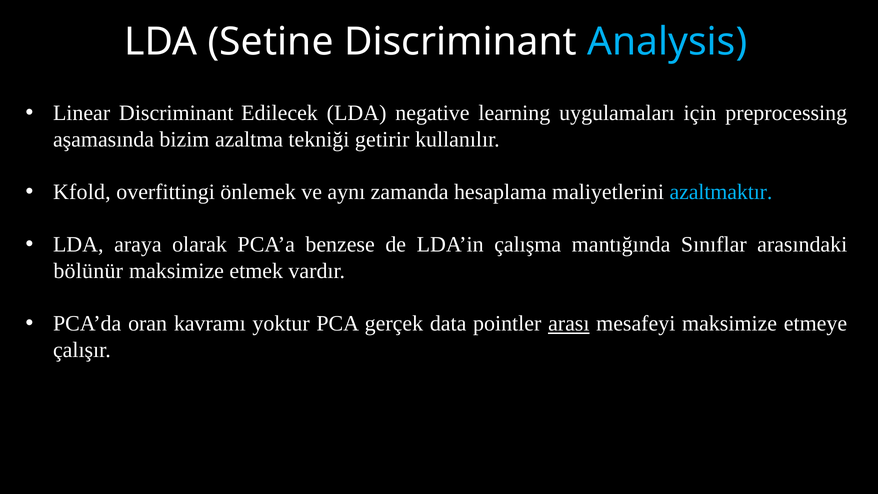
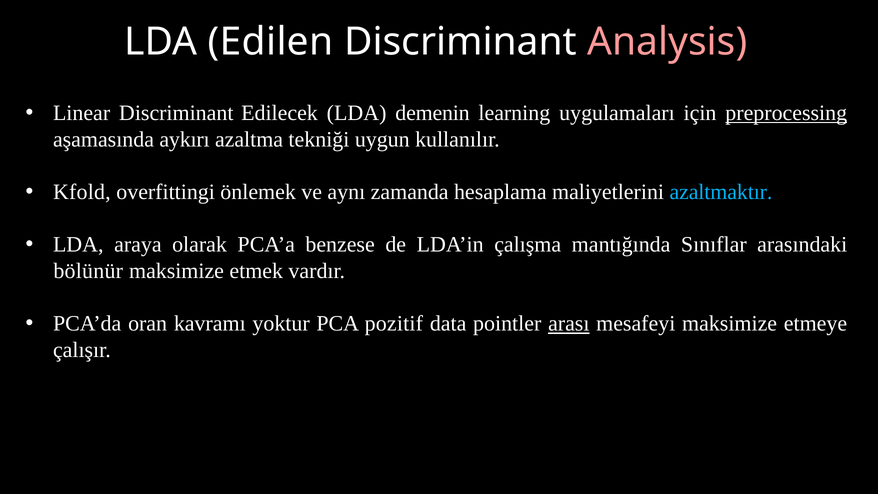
Setine: Setine -> Edilen (271, 42)
Analysis colour: light blue -> pink (667, 42)
negative: negative -> demenin (433, 113)
preprocessing underline: none -> present (786, 113)
bizim: bizim -> aykırı (185, 139)
getirir: getirir -> uygun (382, 139)
gerçek: gerçek -> pozitif (394, 324)
